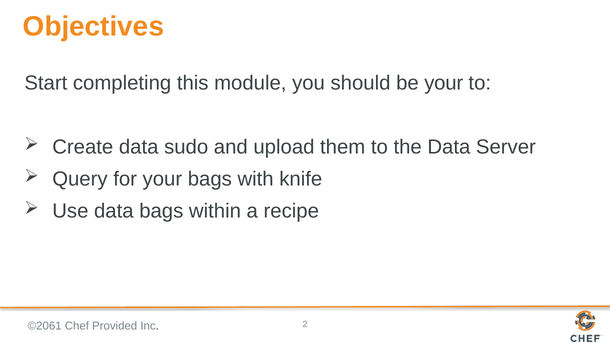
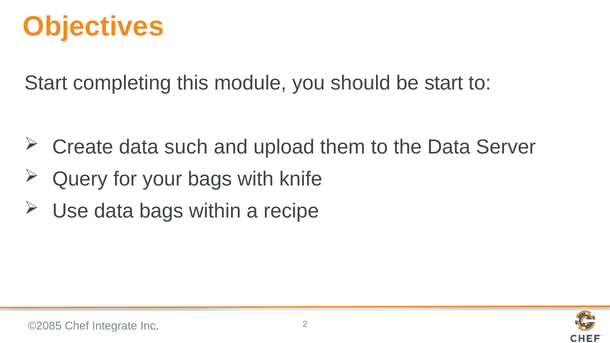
be your: your -> start (444, 83)
sudo: sudo -> such (186, 147)
©2061: ©2061 -> ©2085 (45, 326)
Provided: Provided -> Integrate (115, 326)
